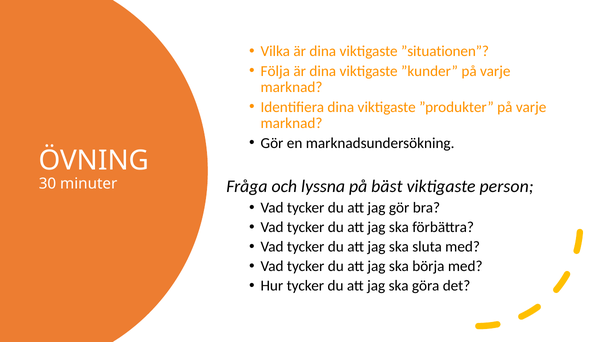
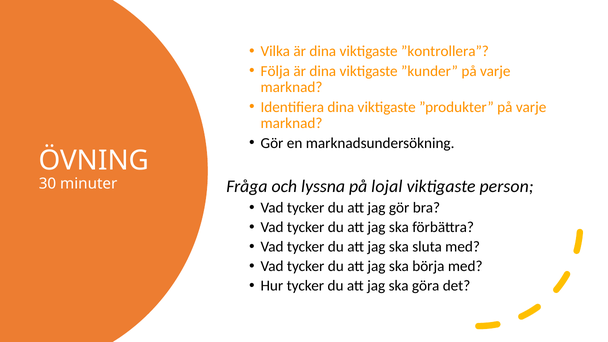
”situationen: ”situationen -> ”kontrollera (445, 51)
bäst: bäst -> lojal (387, 187)
